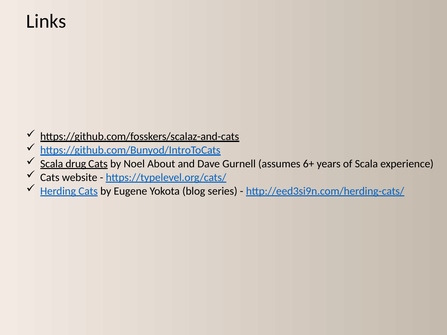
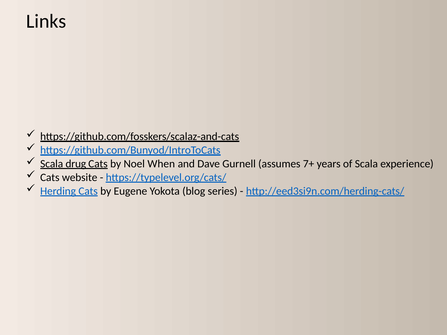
About: About -> When (161, 164)
6+: 6+ -> 7+ (309, 164)
